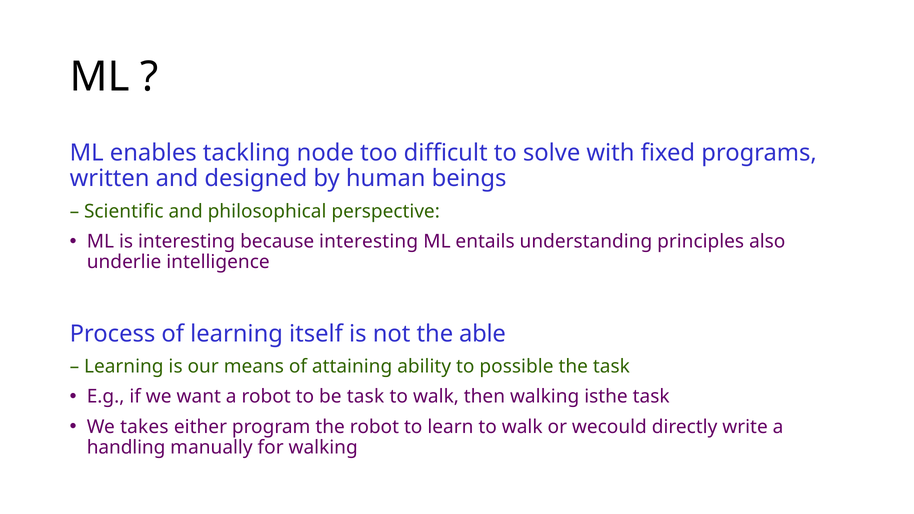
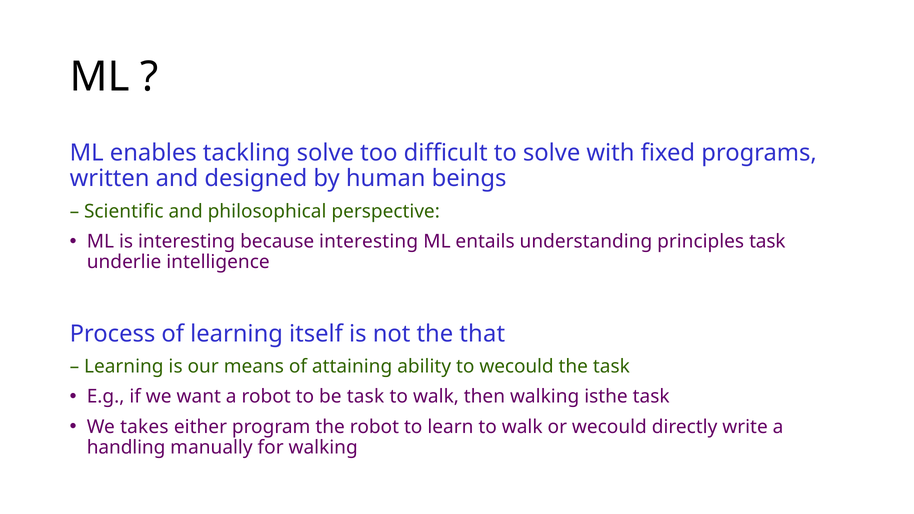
tackling node: node -> solve (325, 153)
principles also: also -> task (767, 241)
able: able -> that (482, 334)
to possible: possible -> wecould (517, 367)
